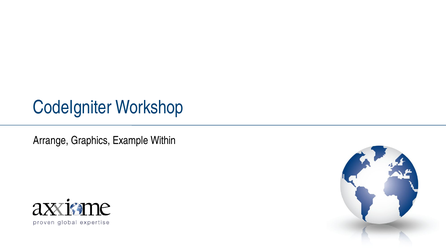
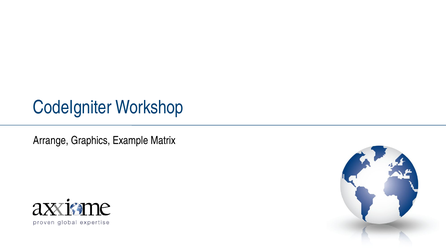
Within: Within -> Matrix (163, 140)
